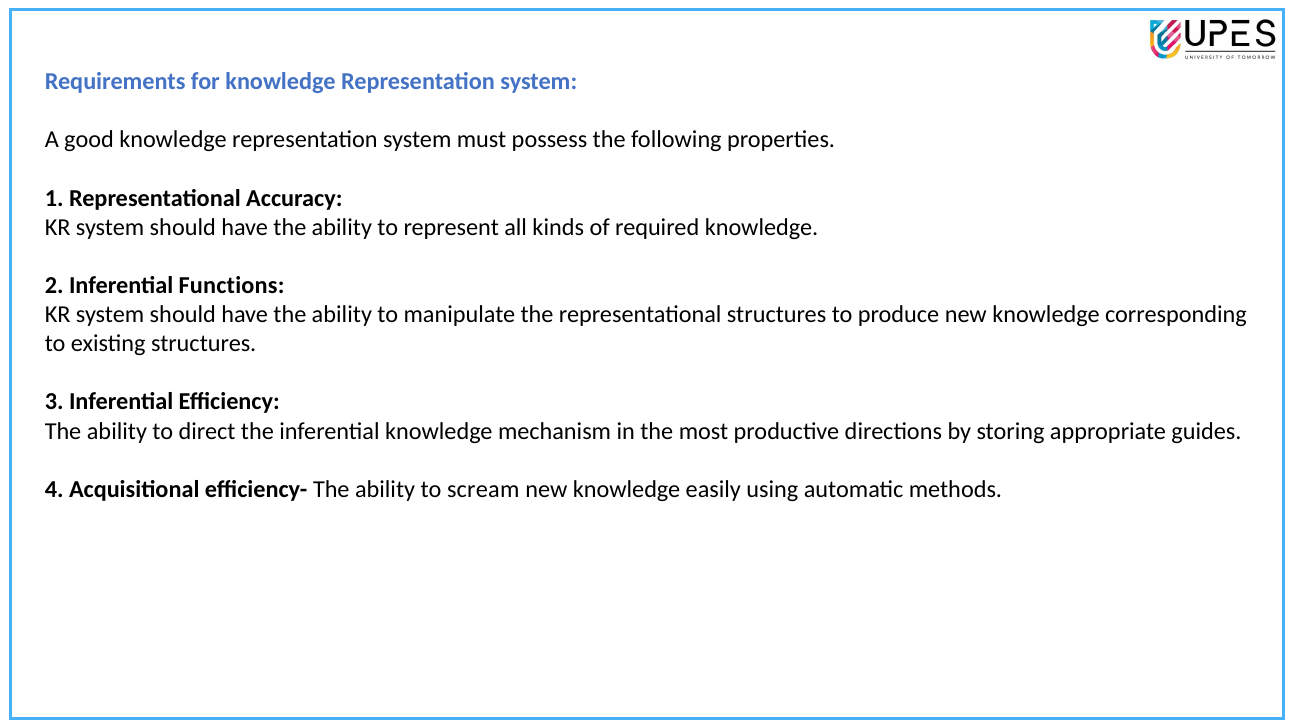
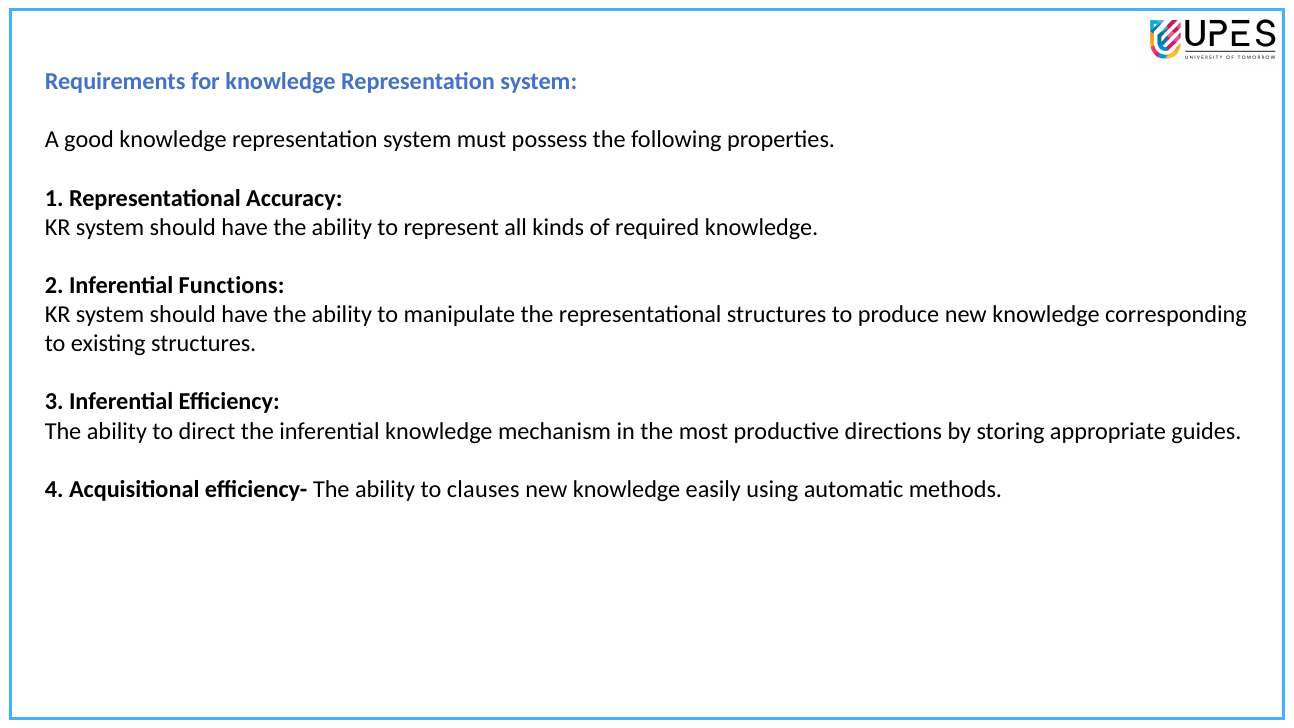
scream: scream -> clauses (483, 489)
